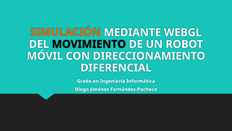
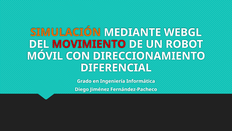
MOVIMIENTO colour: black -> red (89, 44)
